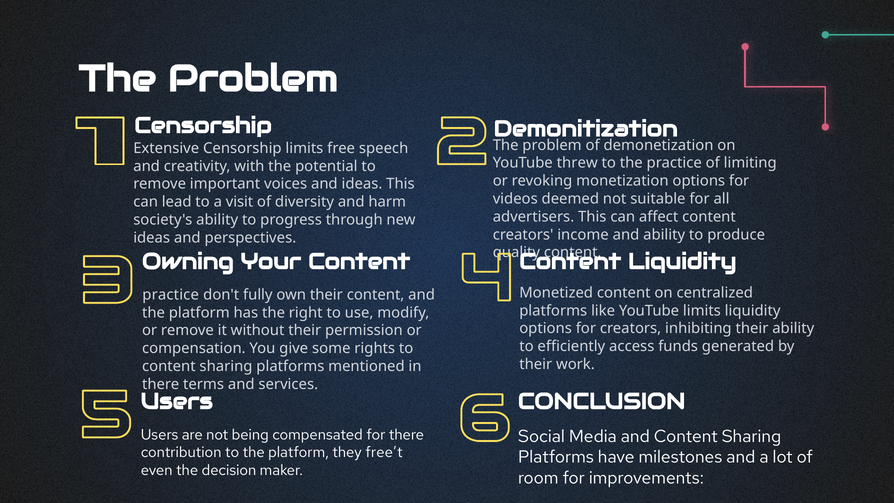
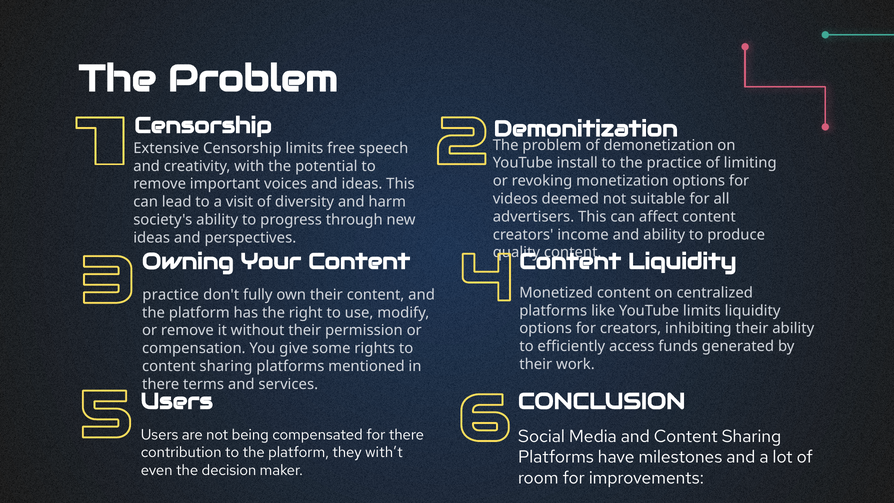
threw: threw -> install (577, 163)
free’t: free’t -> with’t (384, 452)
